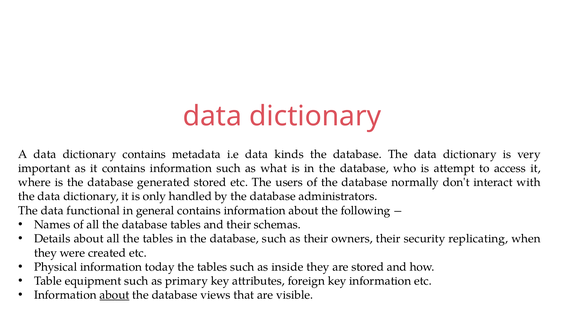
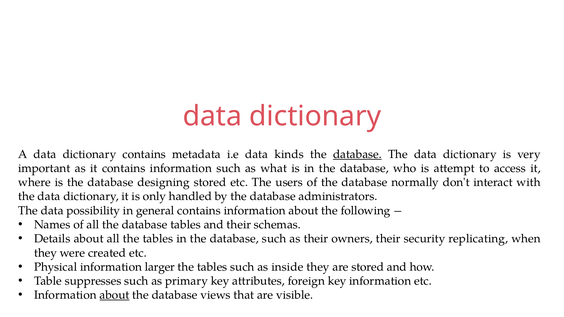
database underline: none -> present (357, 154)
generated: generated -> designing (164, 182)
functional: functional -> possibility (93, 211)
today: today -> larger (160, 267)
equipment: equipment -> suppresses (93, 281)
